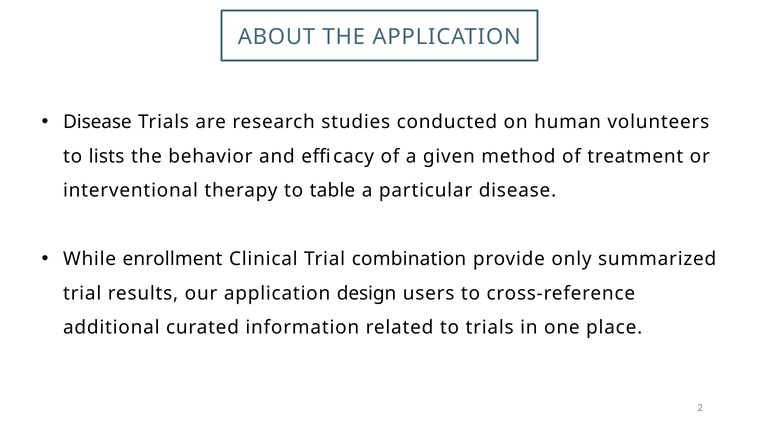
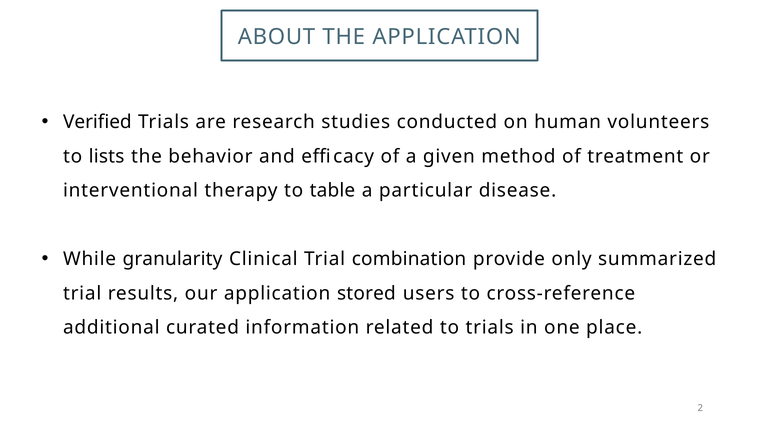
Disease: Disease -> Verified (97, 122)
enrollment: enrollment -> granularity (172, 259)
design: design -> stored (366, 293)
